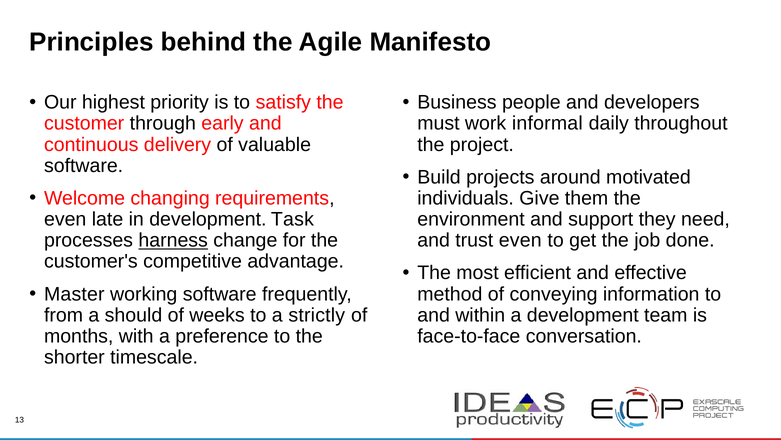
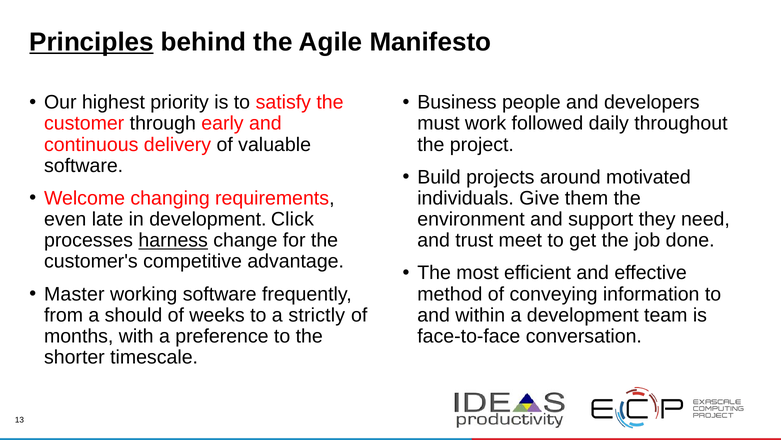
Principles underline: none -> present (91, 42)
informal: informal -> followed (547, 123)
Task: Task -> Click (292, 219)
trust even: even -> meet (520, 240)
